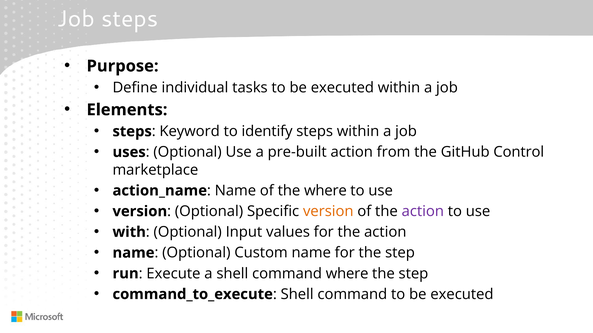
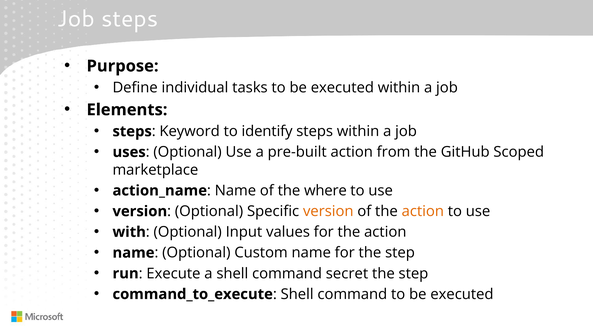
Control: Control -> Scoped (519, 152)
action colour: purple -> orange (423, 212)
command where: where -> secret (347, 274)
